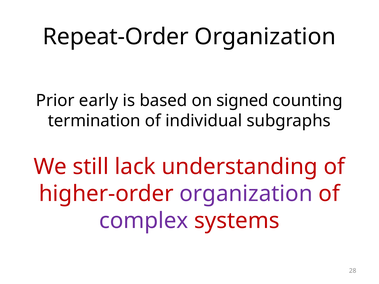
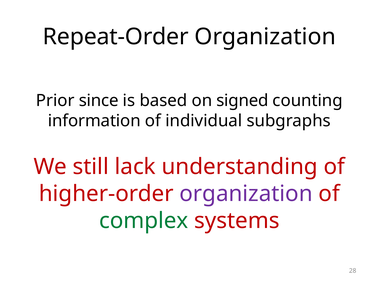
early: early -> since (99, 101)
termination: termination -> information (94, 121)
complex colour: purple -> green (144, 221)
